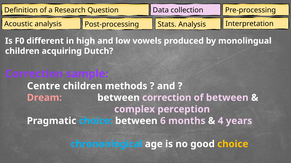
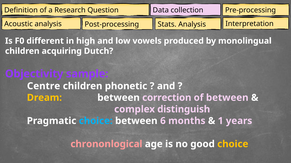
Correction: Correction -> Objectivity (34, 74)
methods: methods -> phonetic (126, 86)
Dream colour: pink -> yellow (44, 98)
perception: perception -> distinguish (184, 110)
4: 4 -> 1 (221, 121)
chrononlogical colour: light blue -> pink (106, 145)
